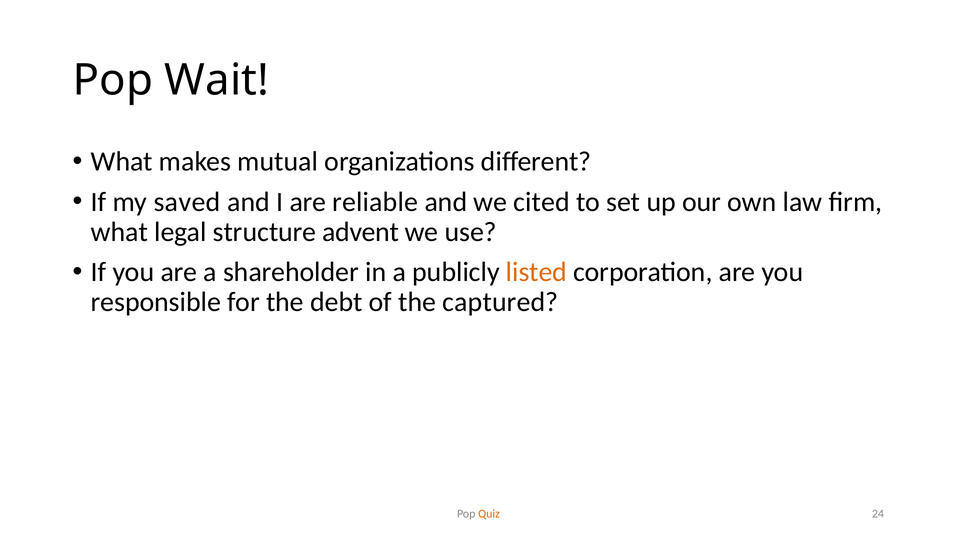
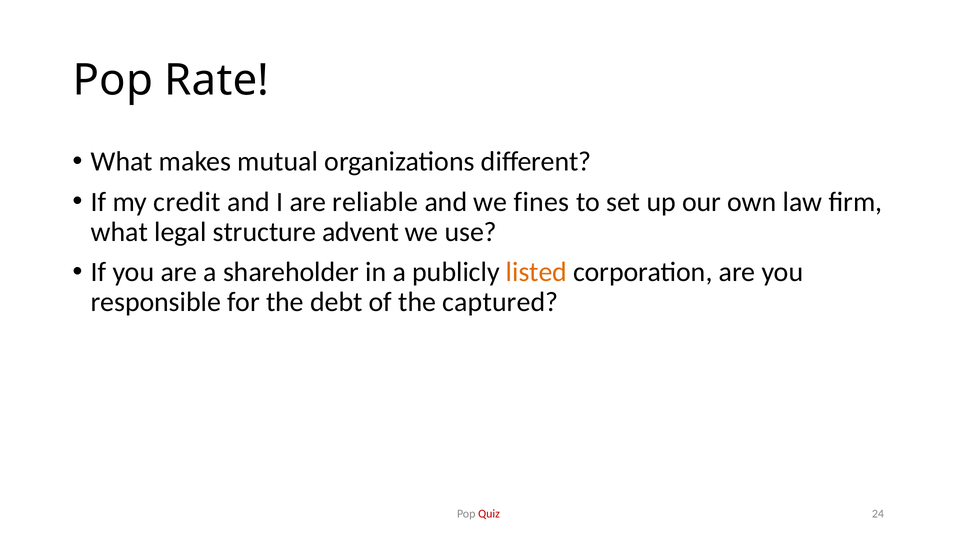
Wait: Wait -> Rate (217, 80)
saved: saved -> credit (187, 202)
cited: cited -> fines (541, 202)
Quiz colour: orange -> red (489, 514)
